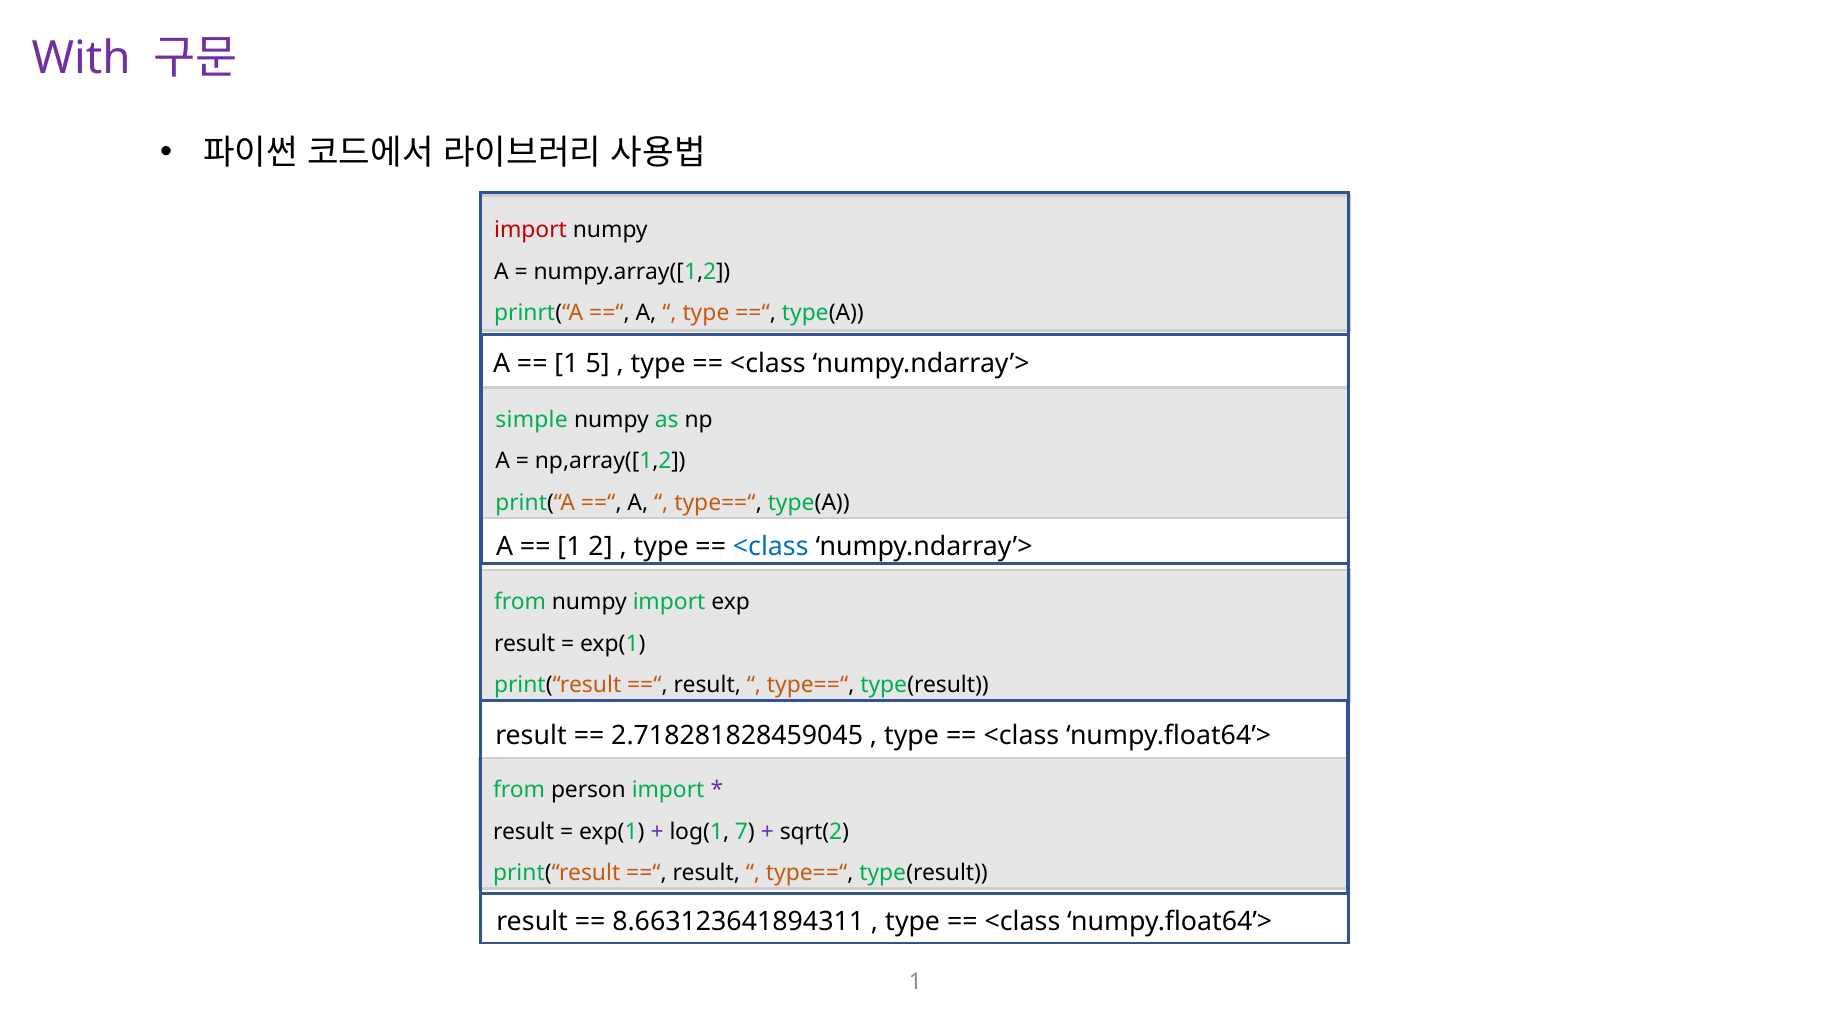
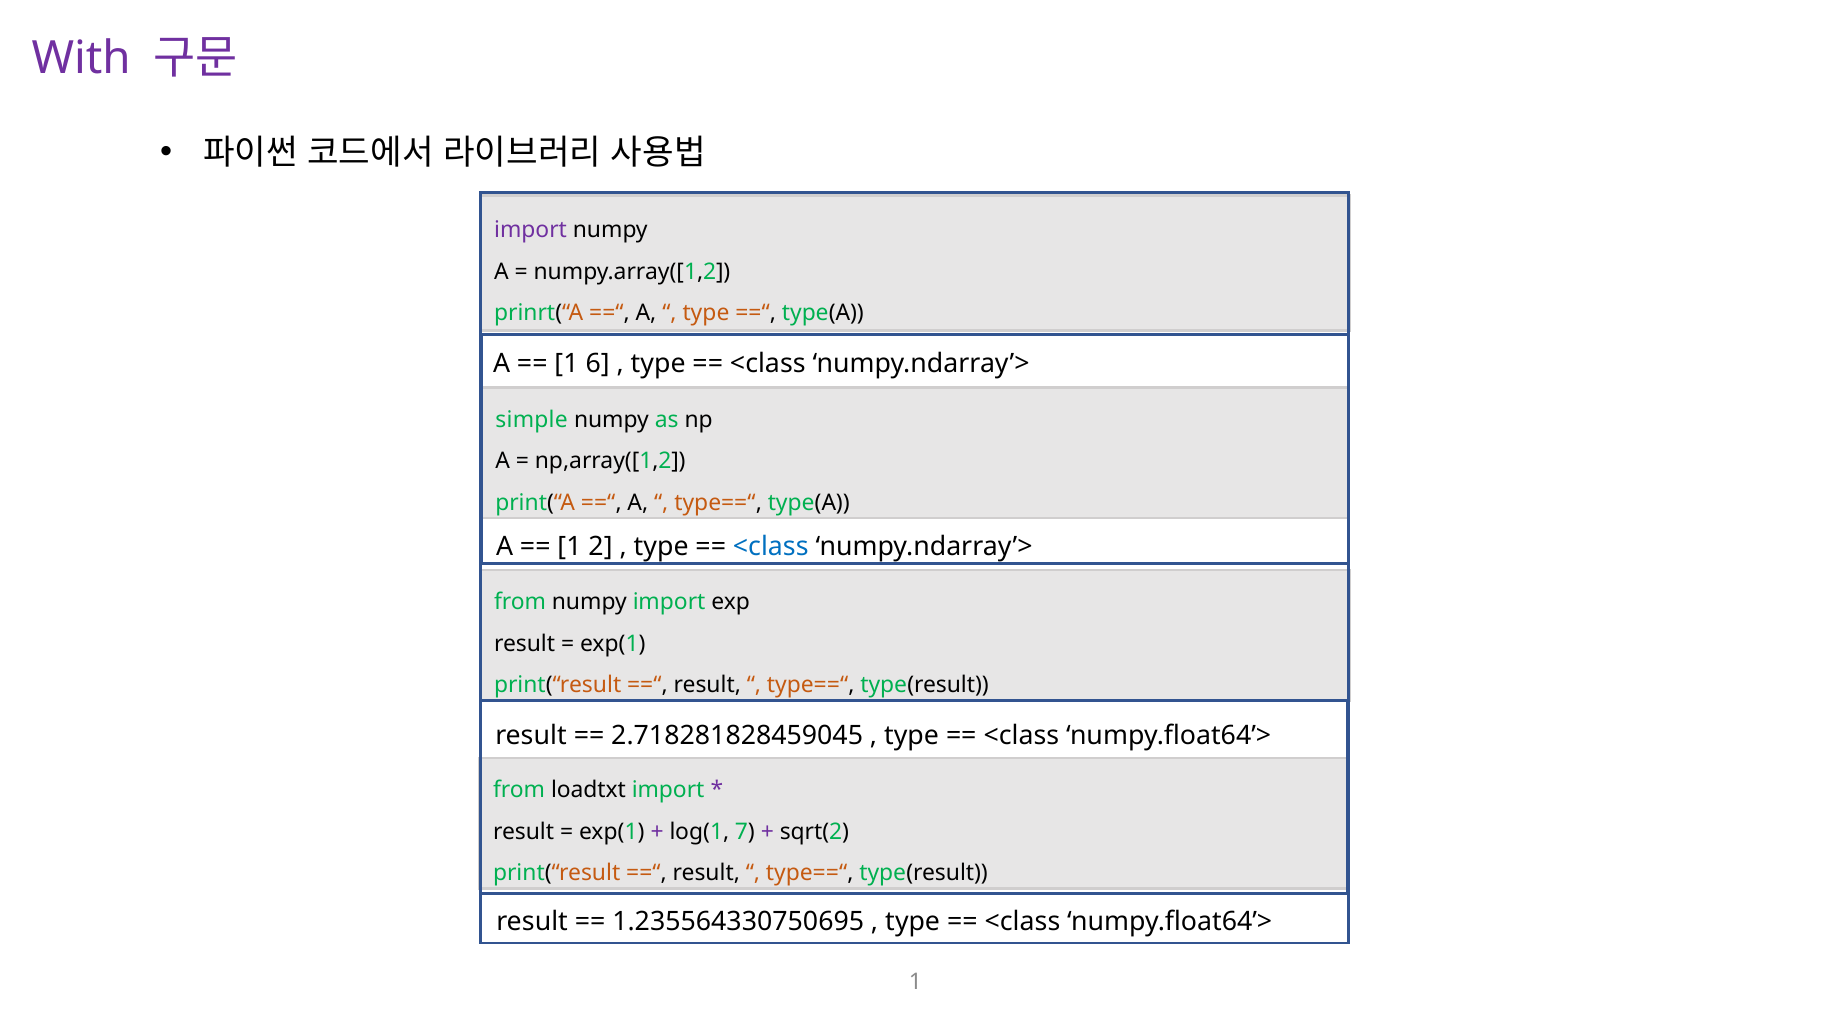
import colour: red -> purple (531, 230)
5: 5 -> 6 (598, 364)
person: person -> loadtxt (588, 790)
8.663123641894311: 8.663123641894311 -> 1.235564330750695 (738, 922)
